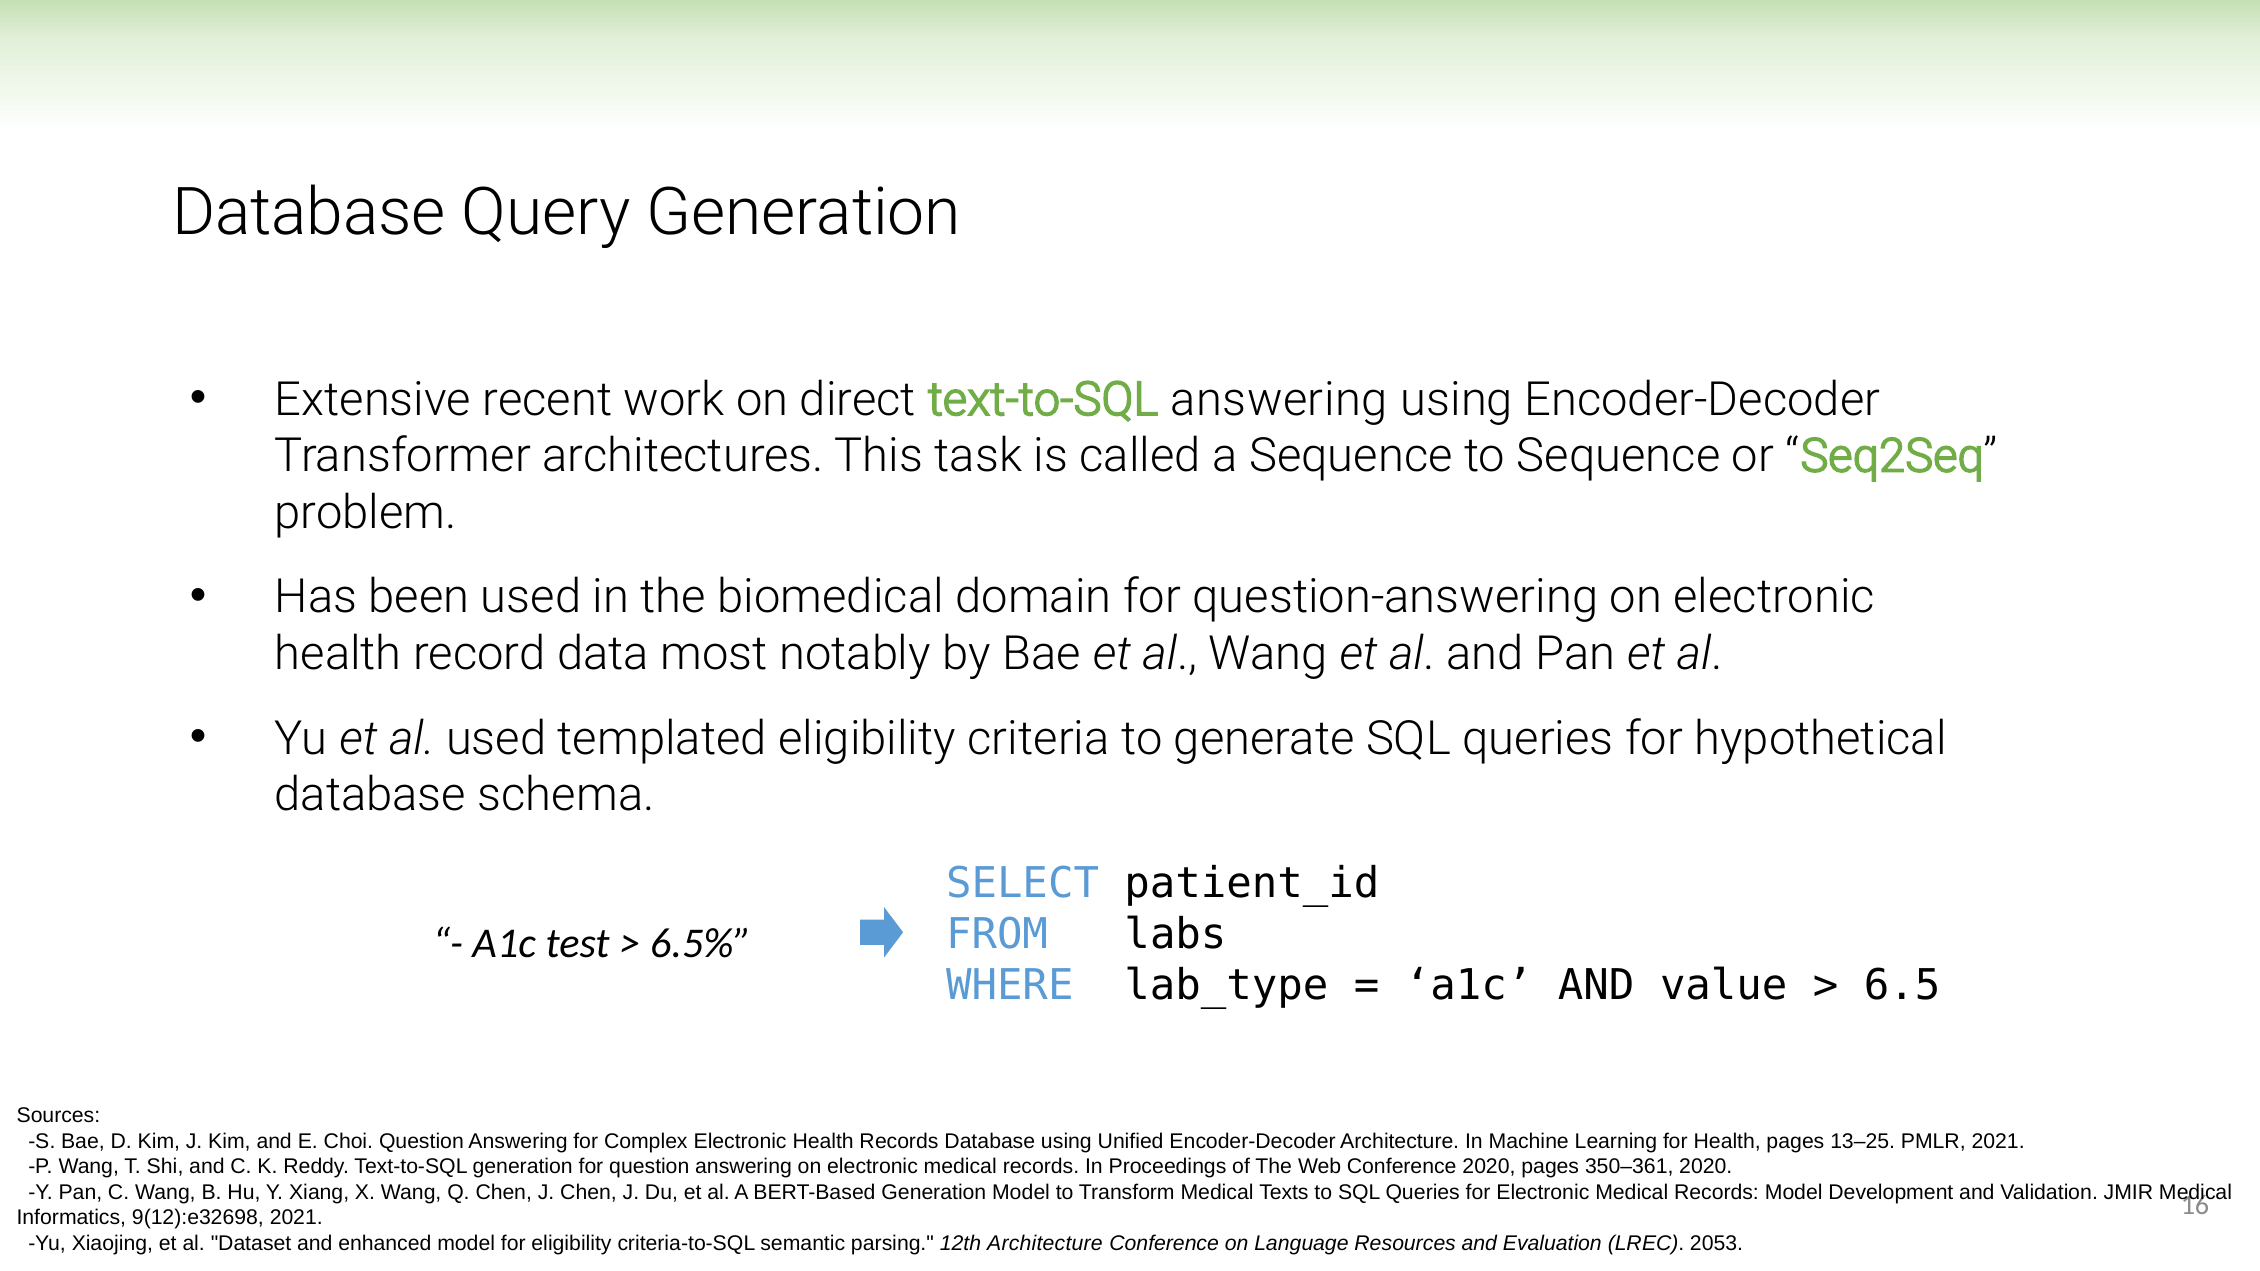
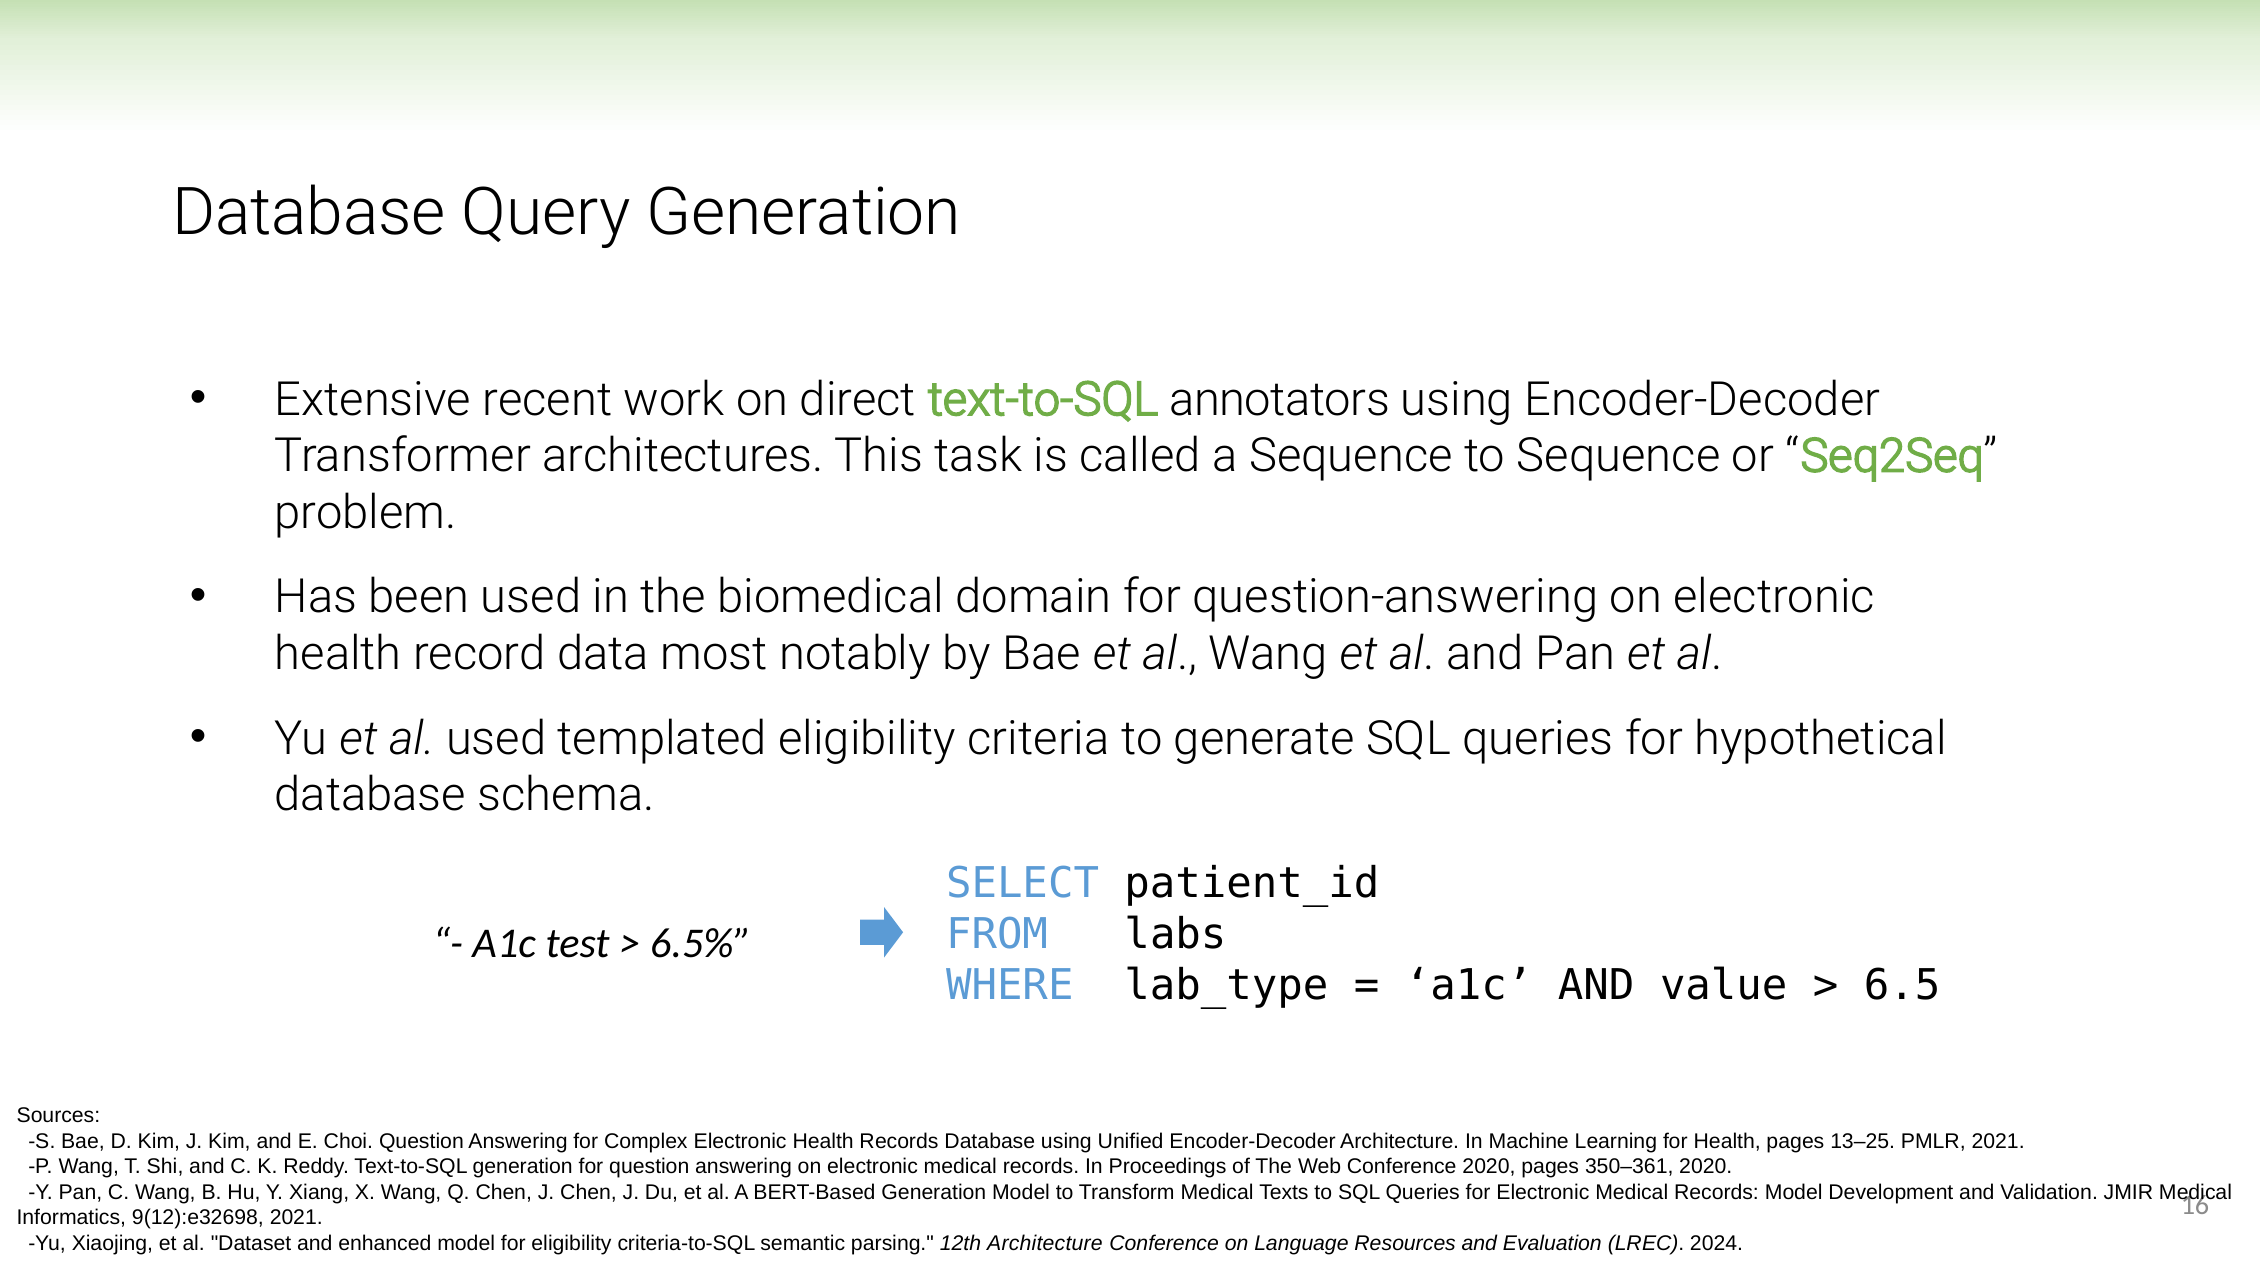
text-to-SQL answering: answering -> annotators (1280, 400)
2053: 2053 -> 2024 (1717, 1243)
